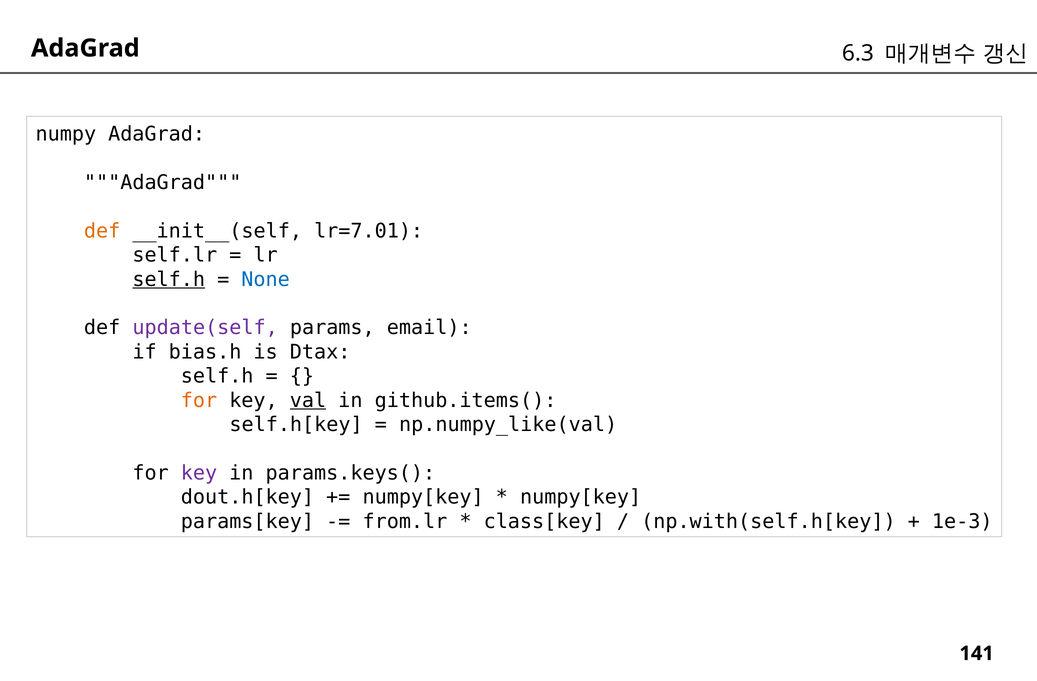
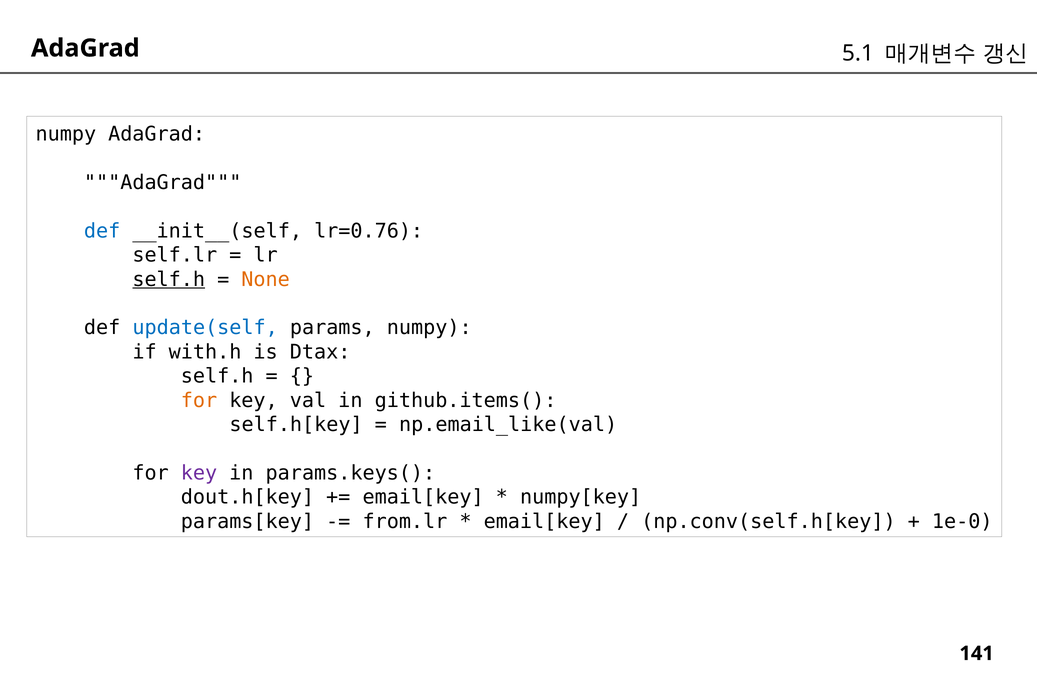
6.3: 6.3 -> 5.1 (858, 53)
def colour: orange -> blue (102, 231)
lr=7.01: lr=7.01 -> lr=0.76 (369, 231)
None colour: blue -> orange (266, 279)
update(self colour: purple -> blue (205, 328)
params email: email -> numpy (429, 328)
bias.h: bias.h -> with.h (205, 352)
val underline: present -> none (308, 400)
np.numpy_like(val: np.numpy_like(val -> np.email_like(val (508, 425)
numpy[key: numpy[key -> email[key (423, 497)
class[key: class[key -> email[key (544, 522)
np.with(self.h[key: np.with(self.h[key -> np.conv(self.h[key (768, 522)
1e-3: 1e-3 -> 1e-0 (962, 522)
